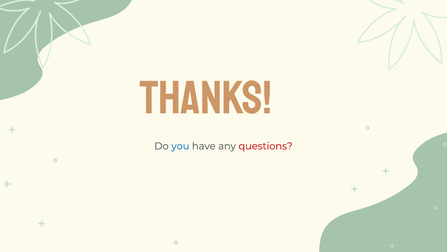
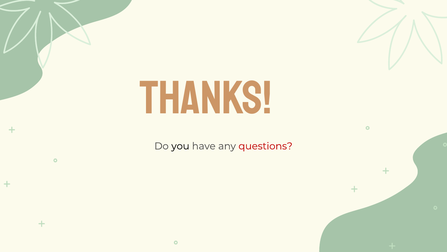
you colour: blue -> black (180, 146)
